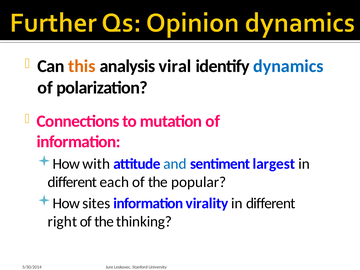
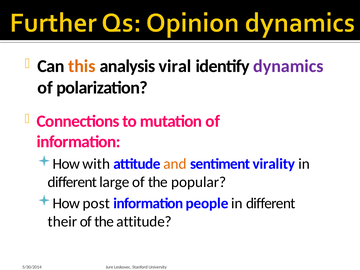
dynamics colour: blue -> purple (288, 66)
and colour: blue -> orange (175, 164)
largest: largest -> virality (274, 164)
each: each -> large (114, 182)
sites: sites -> post (96, 203)
virality: virality -> people (207, 203)
right: right -> their (62, 222)
the thinking: thinking -> attitude (144, 222)
